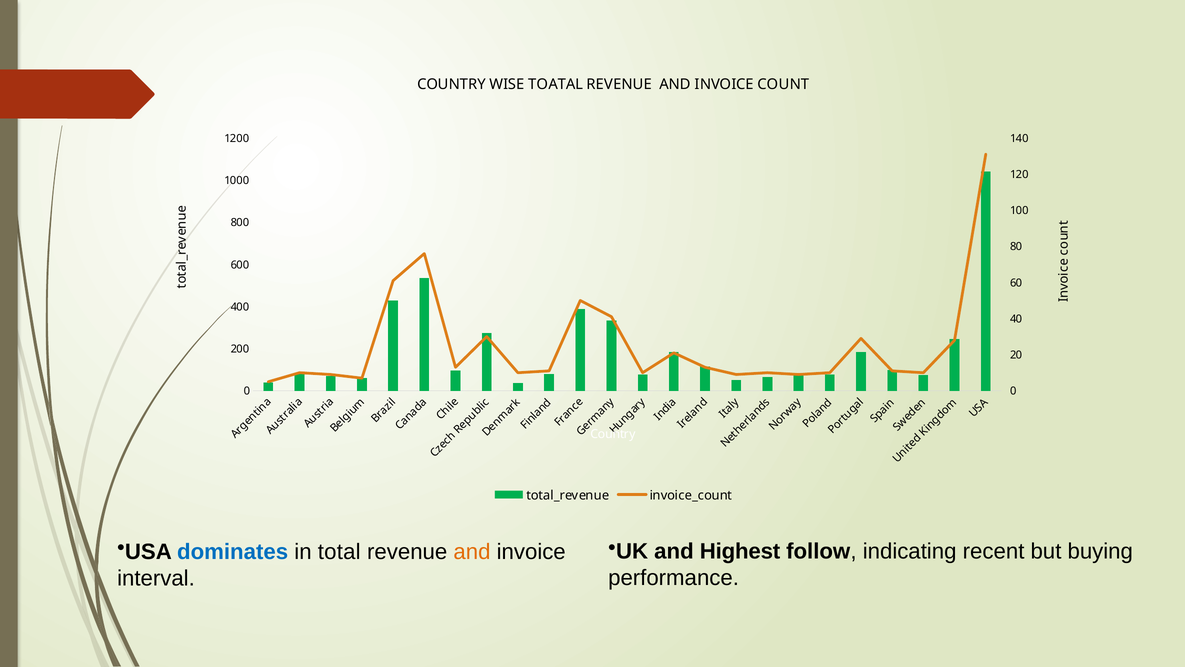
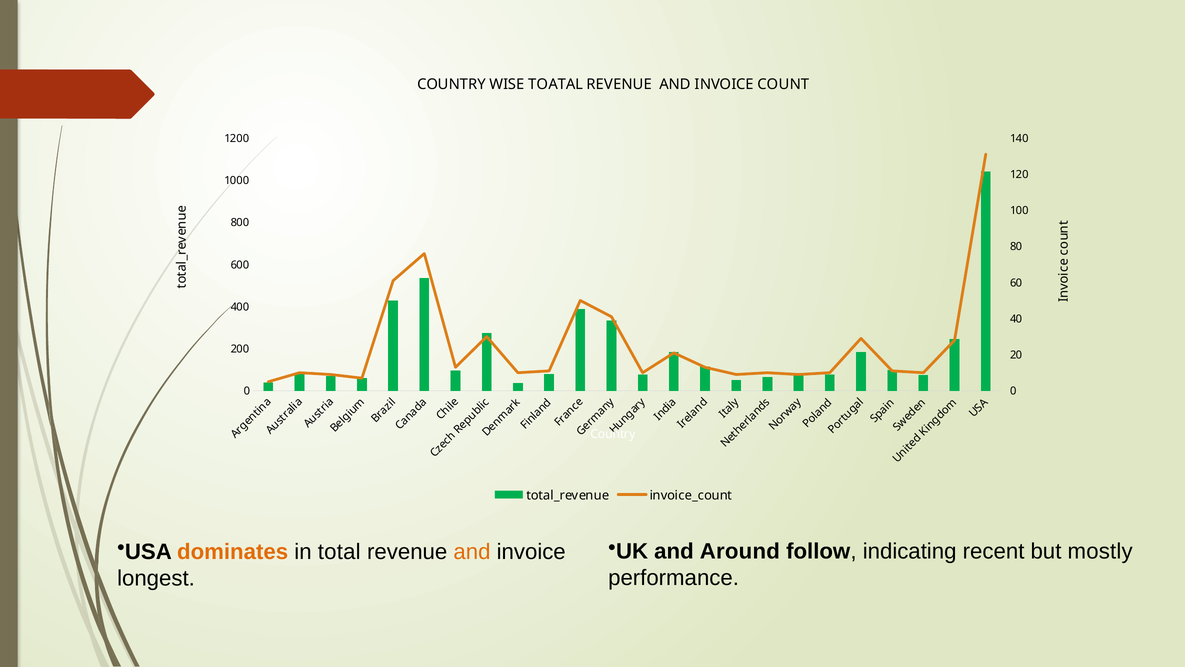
Highest: Highest -> Around (740, 551)
buying: buying -> mostly (1100, 551)
dominates colour: blue -> orange (233, 551)
interval: interval -> longest (156, 578)
